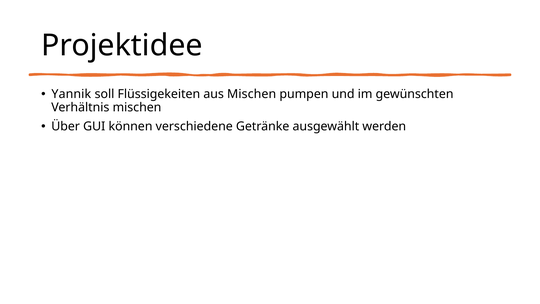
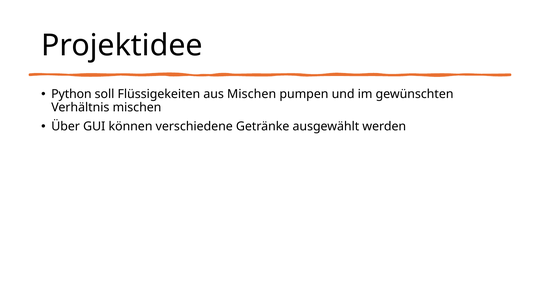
Yannik: Yannik -> Python (71, 94)
